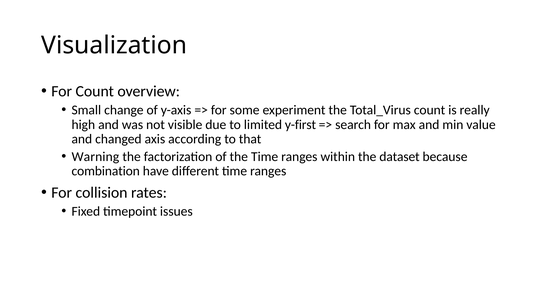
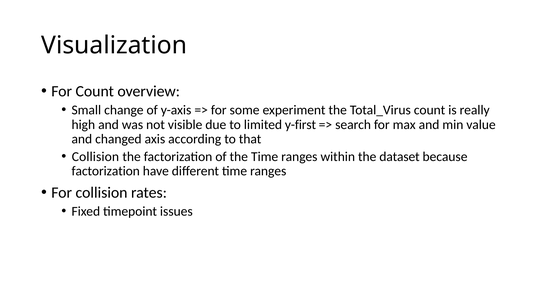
Warning: Warning -> Collision (95, 156)
combination: combination -> factorization (106, 171)
